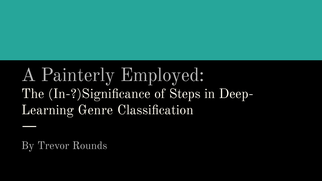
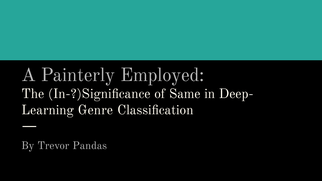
Steps: Steps -> Same (185, 94)
Rounds: Rounds -> Pandas (90, 146)
